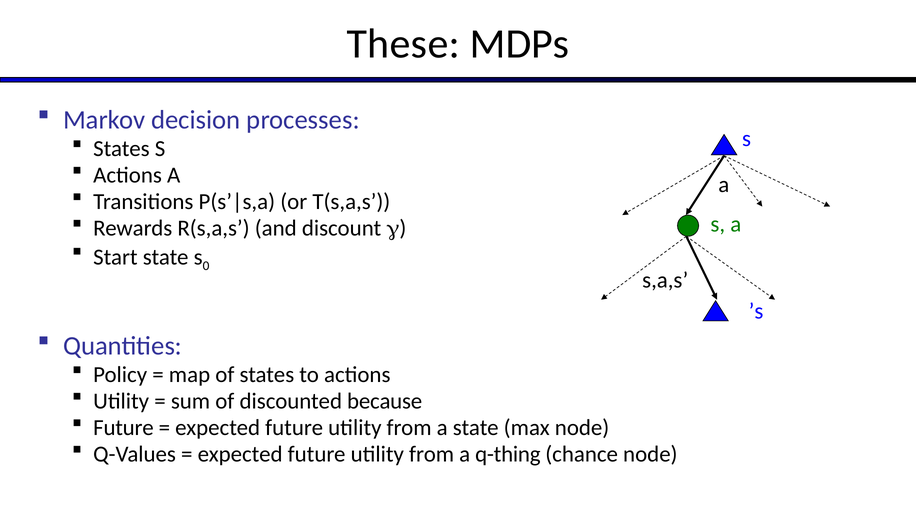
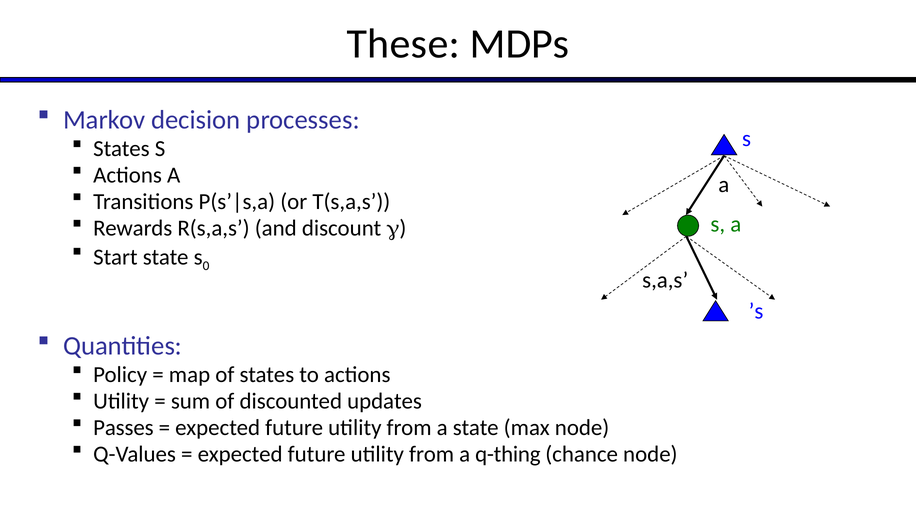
because: because -> updates (385, 401)
Future: Future -> Passes (123, 428)
